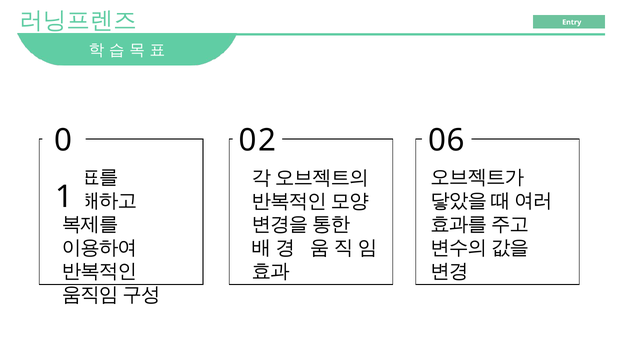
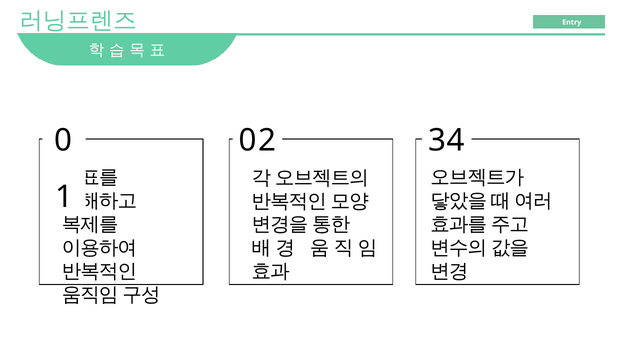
06: 06 -> 34 (447, 140)
